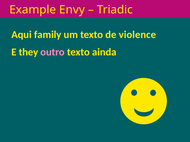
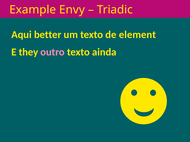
family: family -> better (48, 35)
violence: violence -> element (137, 35)
